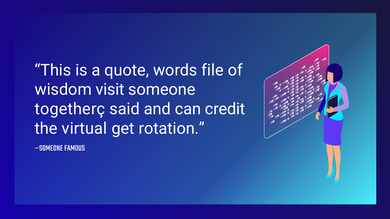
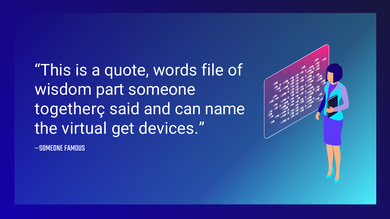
visit: visit -> part (110, 90)
credit: credit -> name (225, 109)
rotation: rotation -> devices (172, 129)
